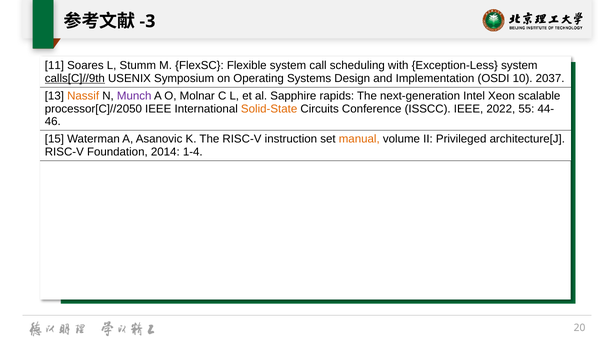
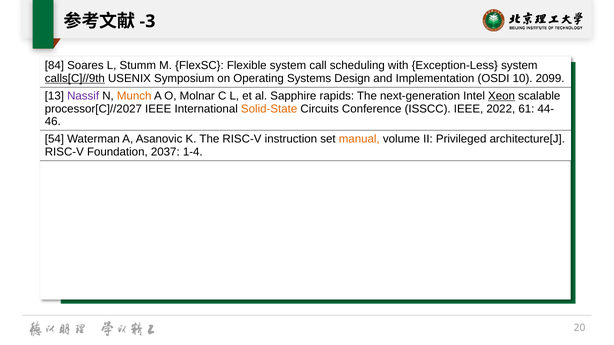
11: 11 -> 84 (54, 66)
2037: 2037 -> 2099 (550, 79)
Nassif colour: orange -> purple (83, 96)
Munch colour: purple -> orange (134, 96)
Xeon underline: none -> present (502, 96)
processor[C]//2050: processor[C]//2050 -> processor[C]//2027 (93, 109)
55: 55 -> 61 (526, 109)
15: 15 -> 54 (54, 139)
2014: 2014 -> 2037 (165, 152)
